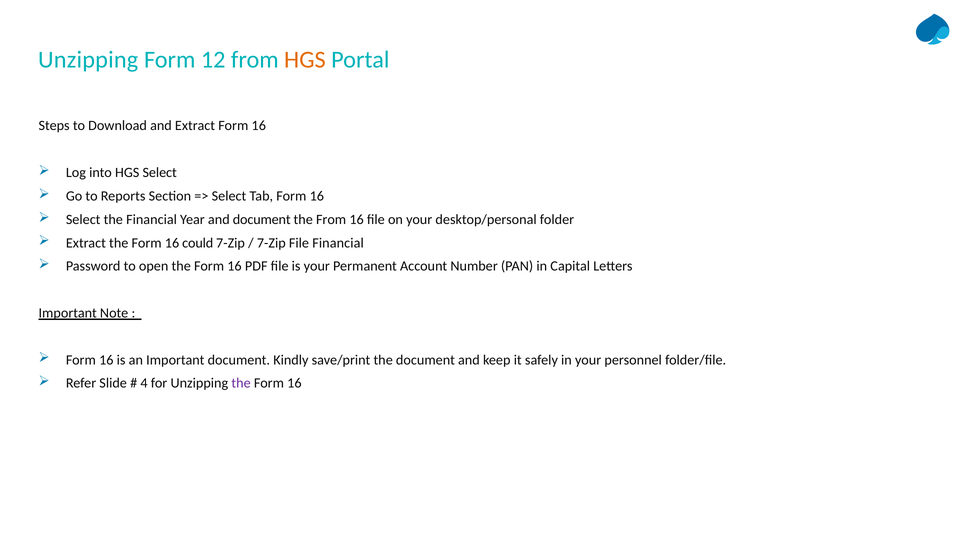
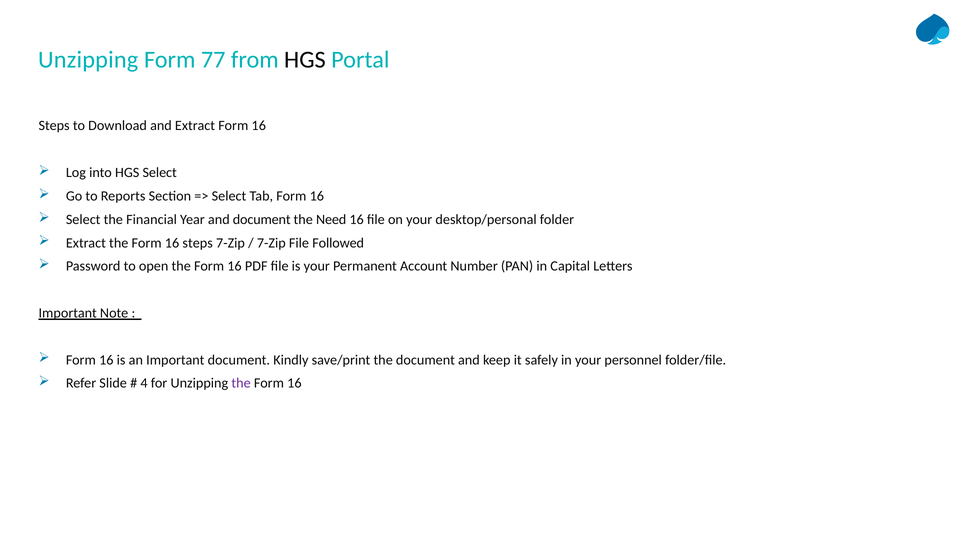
12: 12 -> 77 (213, 60)
HGS colour: orange -> black (305, 60)
the From: From -> Need (331, 220)
16 could: could -> steps (198, 243)
File Financial: Financial -> Followed (338, 243)
